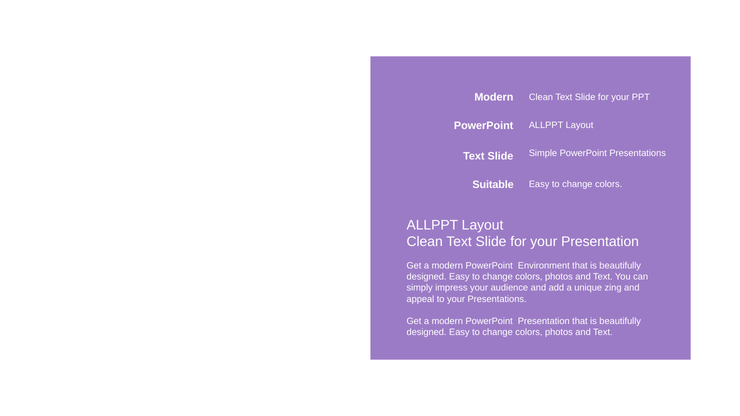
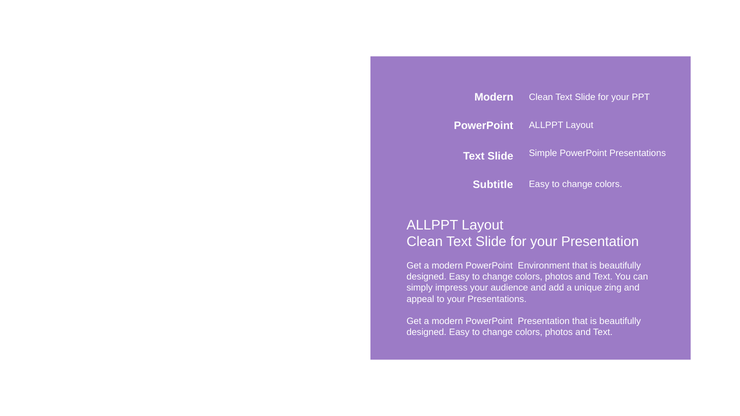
Suitable: Suitable -> Subtitle (493, 185)
